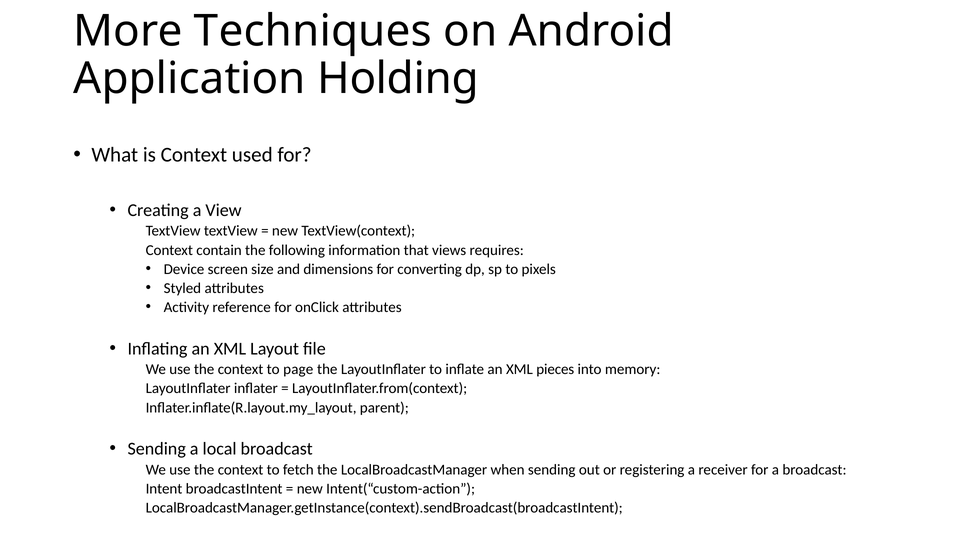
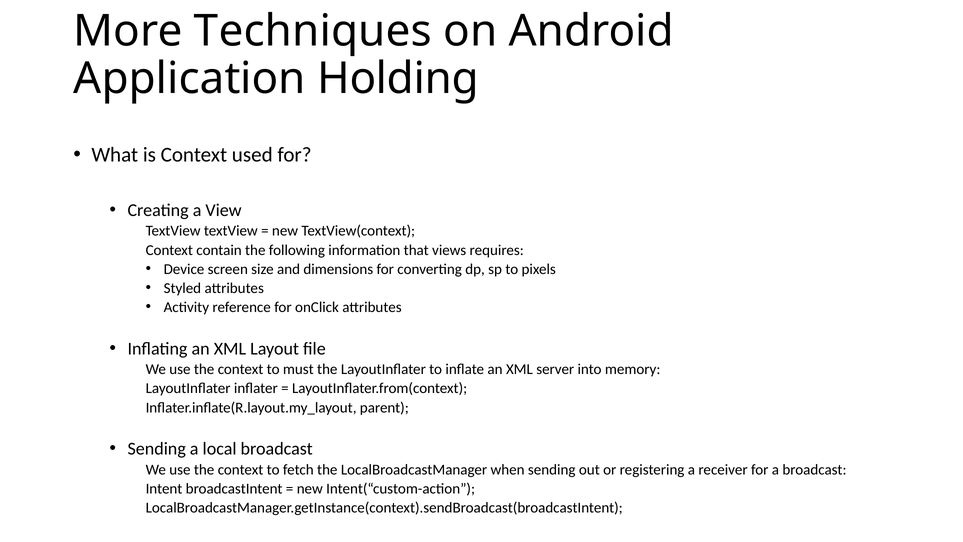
page: page -> must (298, 369)
pieces: pieces -> server (555, 369)
